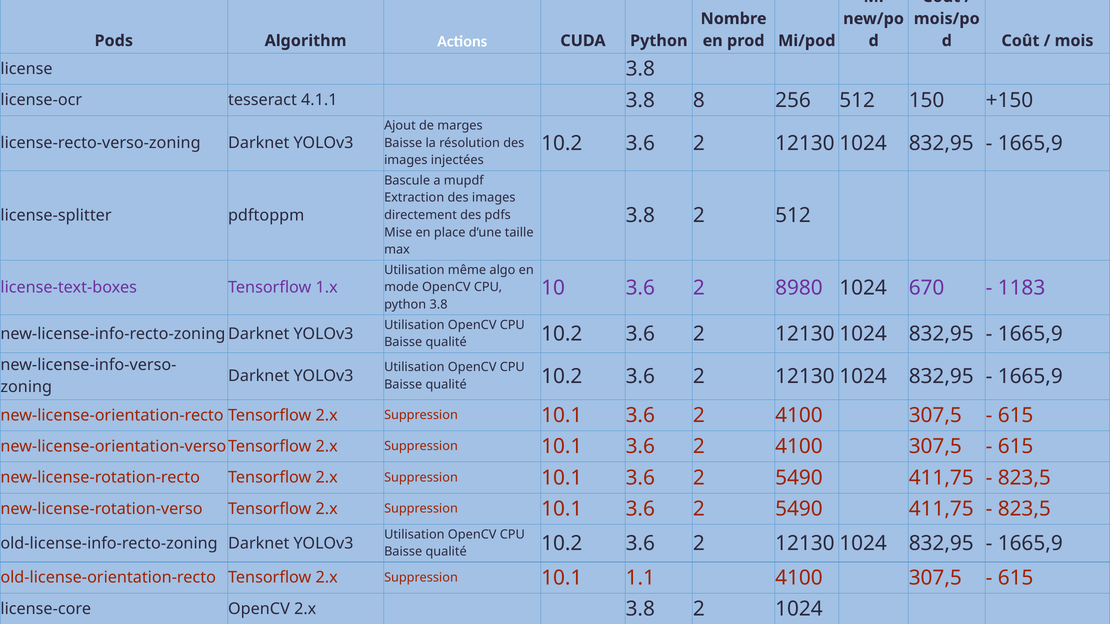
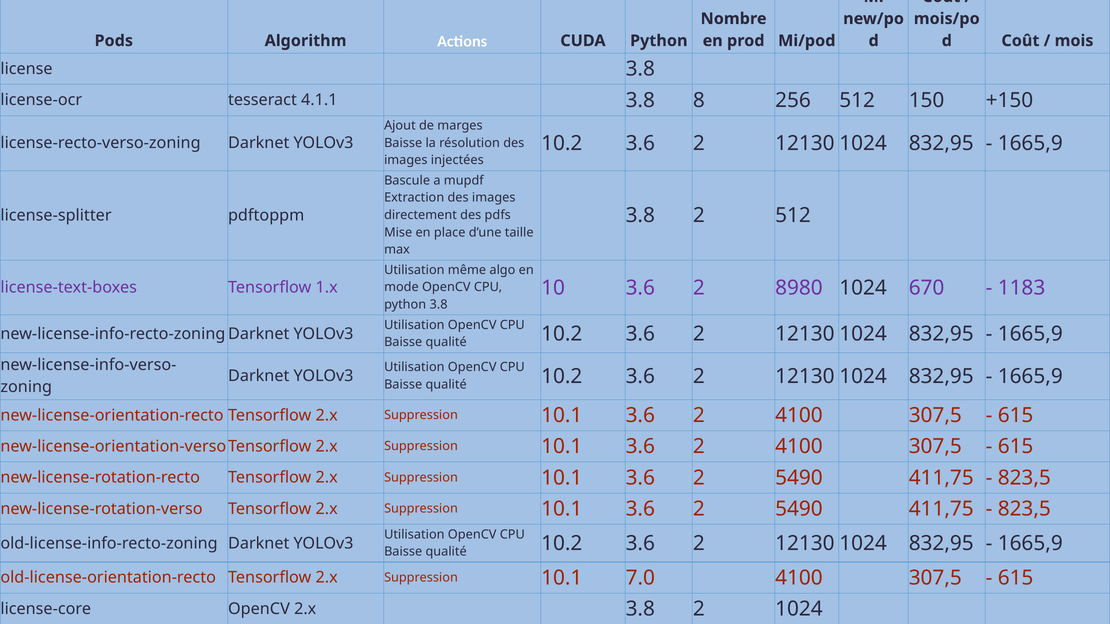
1.1: 1.1 -> 7.0 (640, 578)
